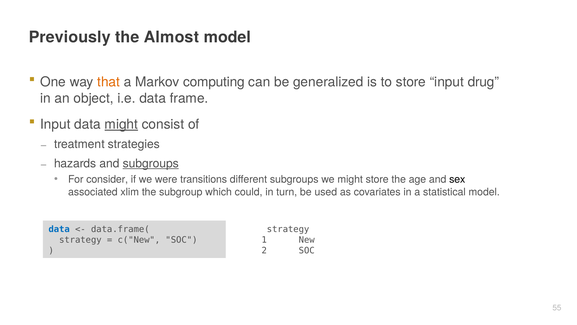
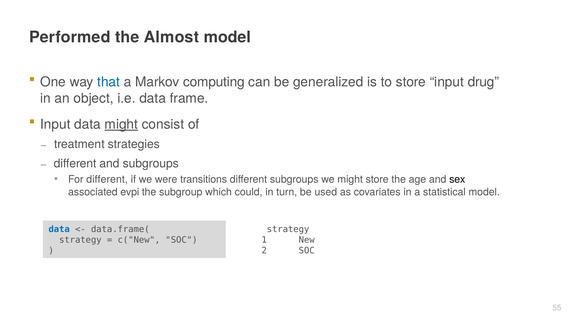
Previously: Previously -> Performed (70, 37)
that colour: orange -> blue (109, 82)
hazards: hazards -> different (75, 163)
subgroups underline: present -> none (151, 163)
For consider: consider -> different (107, 179)
xlim: xlim -> evpi (130, 192)
